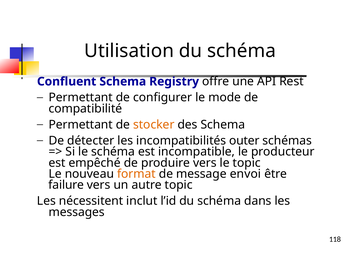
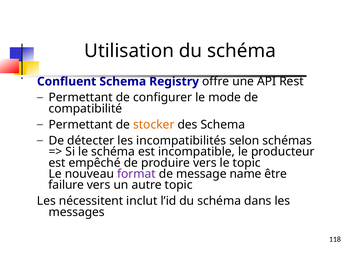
outer: outer -> selon (244, 141)
format colour: orange -> purple (136, 174)
envoi: envoi -> name (246, 174)
